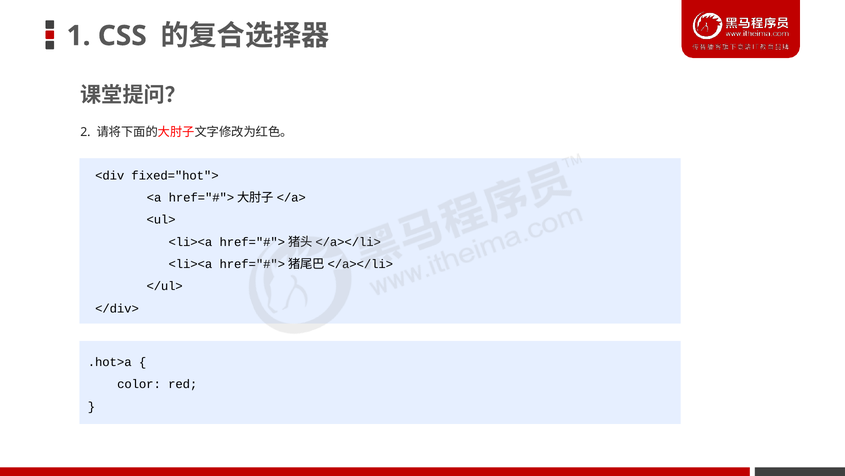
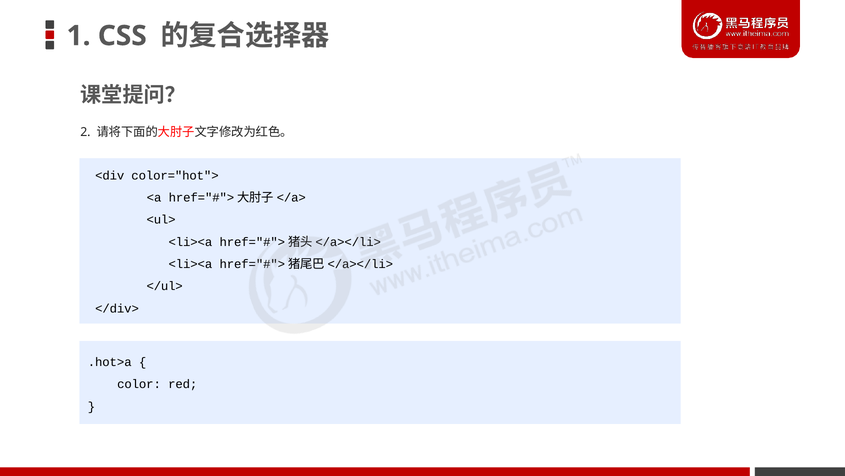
fixed="hot">: fixed="hot"> -> color="hot"> (175, 175)
